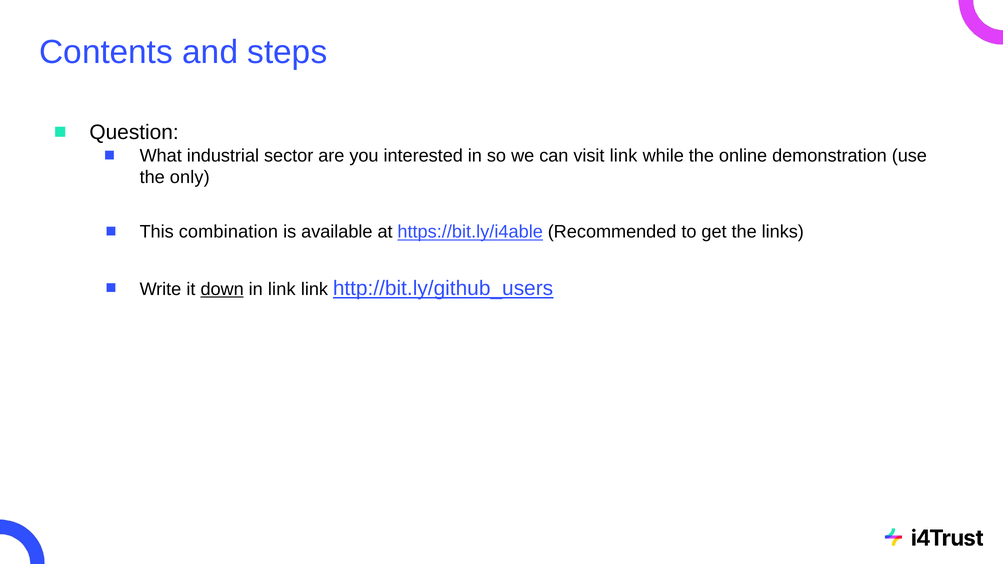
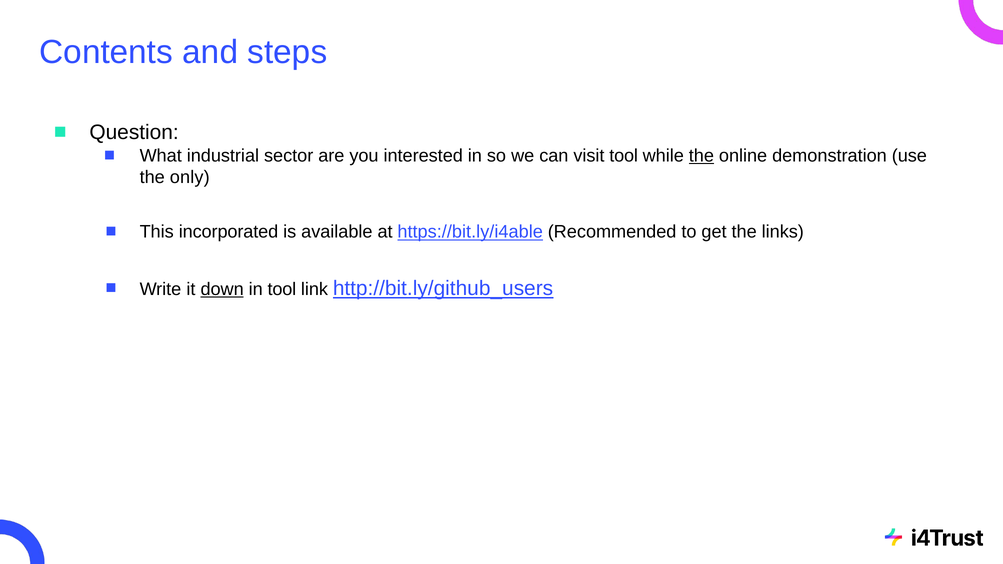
visit link: link -> tool (624, 156)
the underline: none -> present (701, 156)
combination: combination -> incorporated (229, 232)
in link: link -> tool (282, 289)
